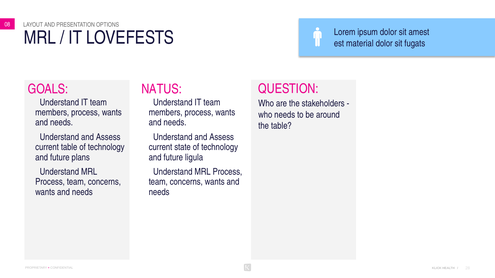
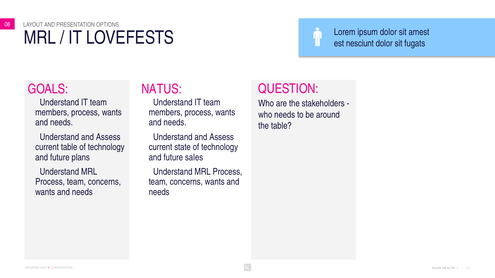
material: material -> nesciunt (360, 43)
ligula: ligula -> sales (194, 157)
